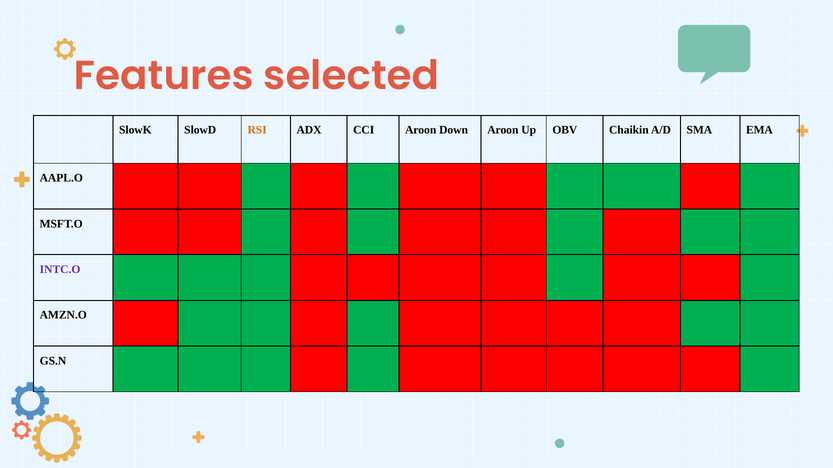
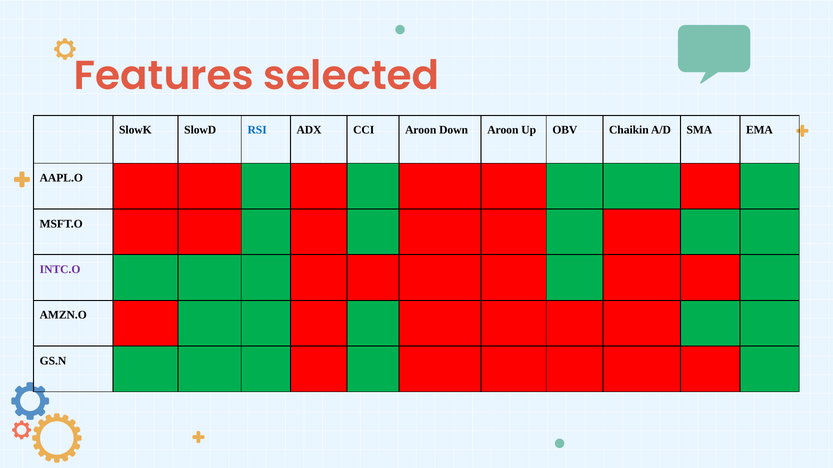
RSI colour: orange -> blue (257, 130)
